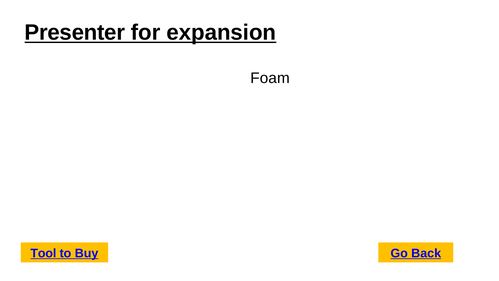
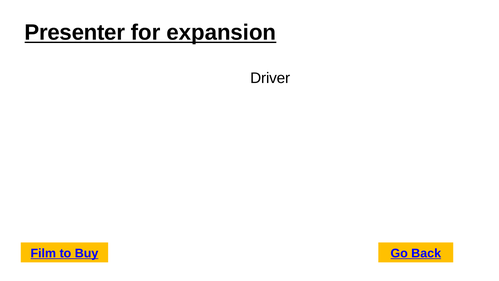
Foam: Foam -> Driver (270, 78)
Tool: Tool -> Film (43, 253)
